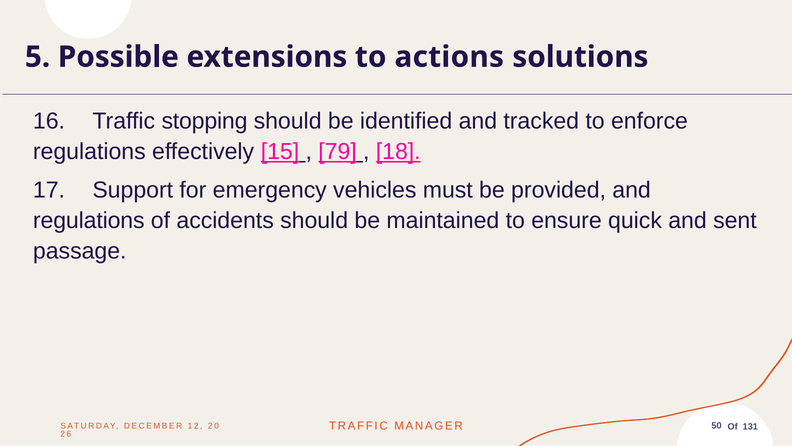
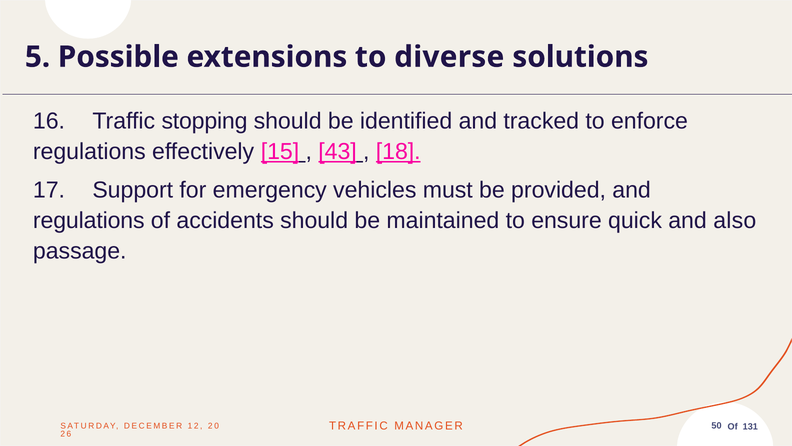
actions: actions -> diverse (449, 57)
79: 79 -> 43 (338, 151)
sent: sent -> also (735, 221)
